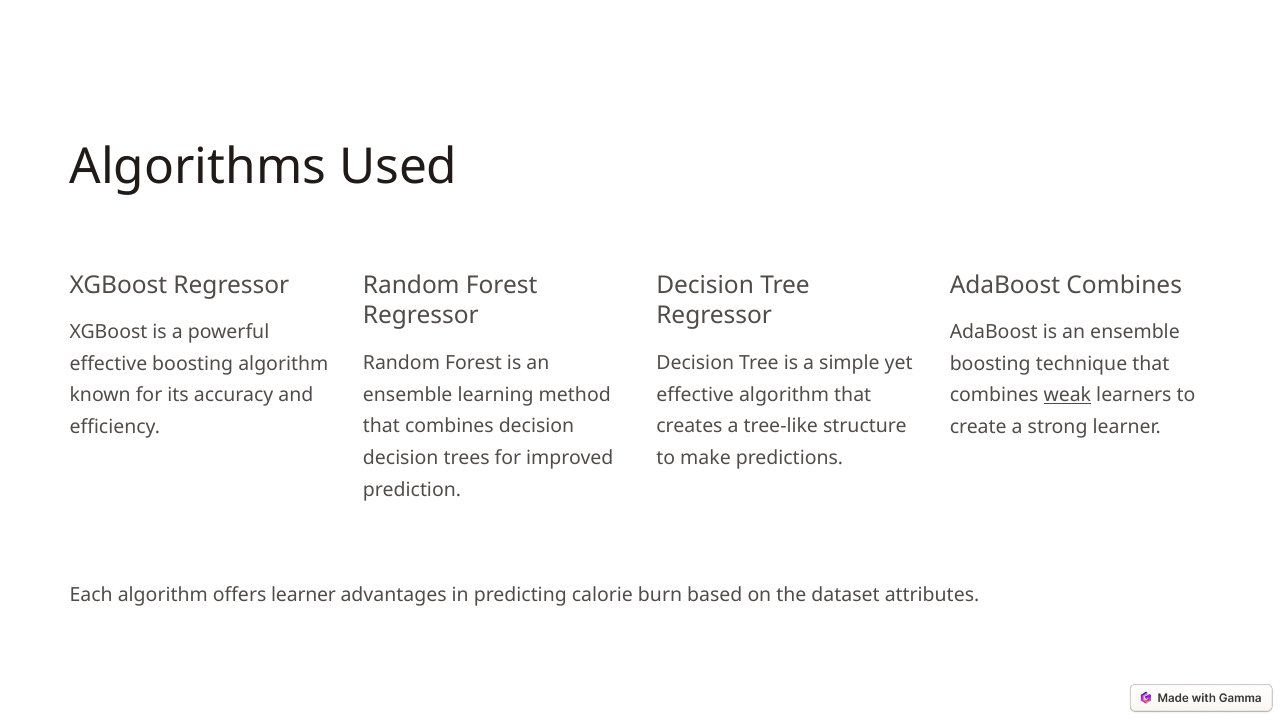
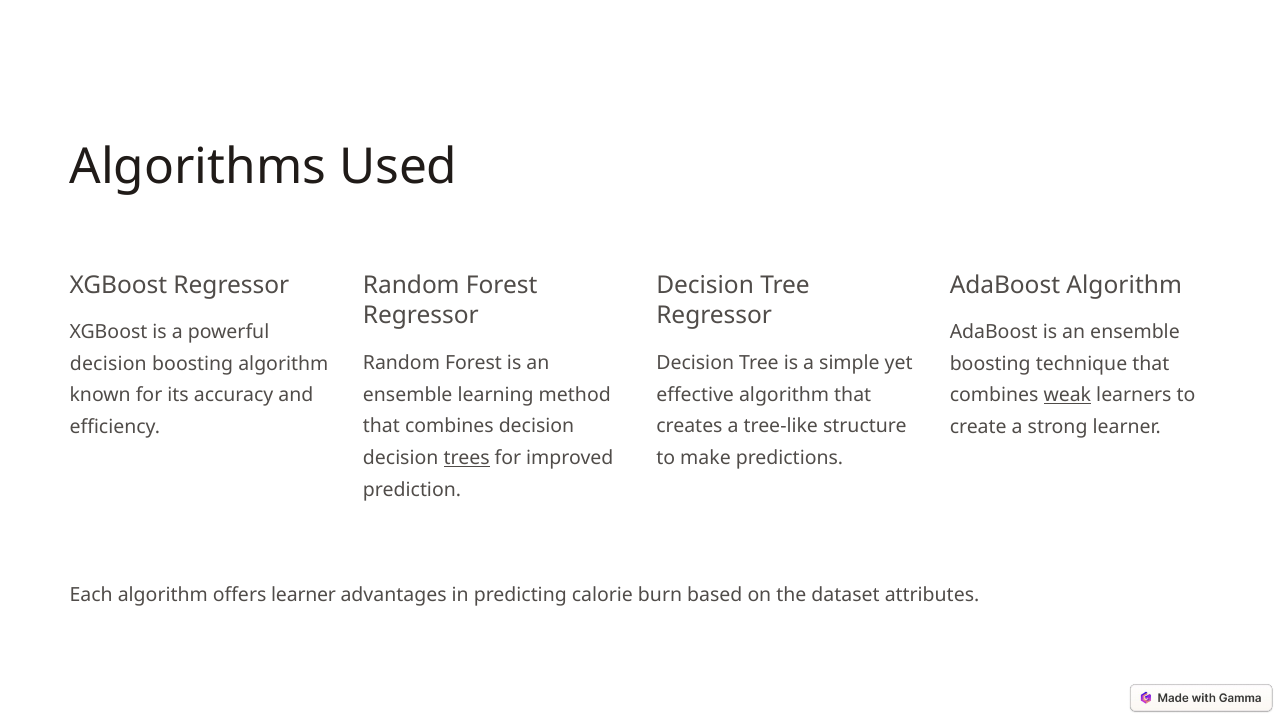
AdaBoost Combines: Combines -> Algorithm (1124, 285)
effective: effective -> decision (108, 363)
trees underline: none -> present (467, 458)
